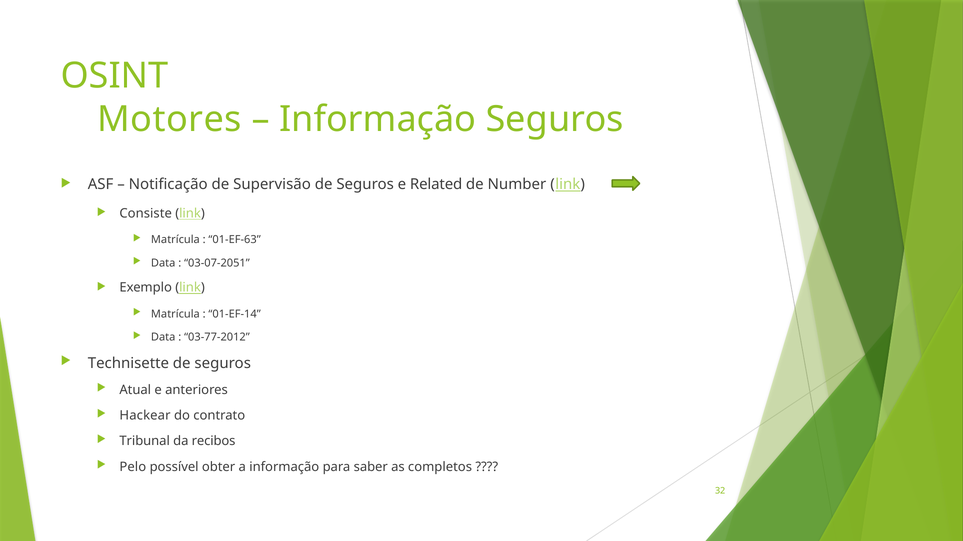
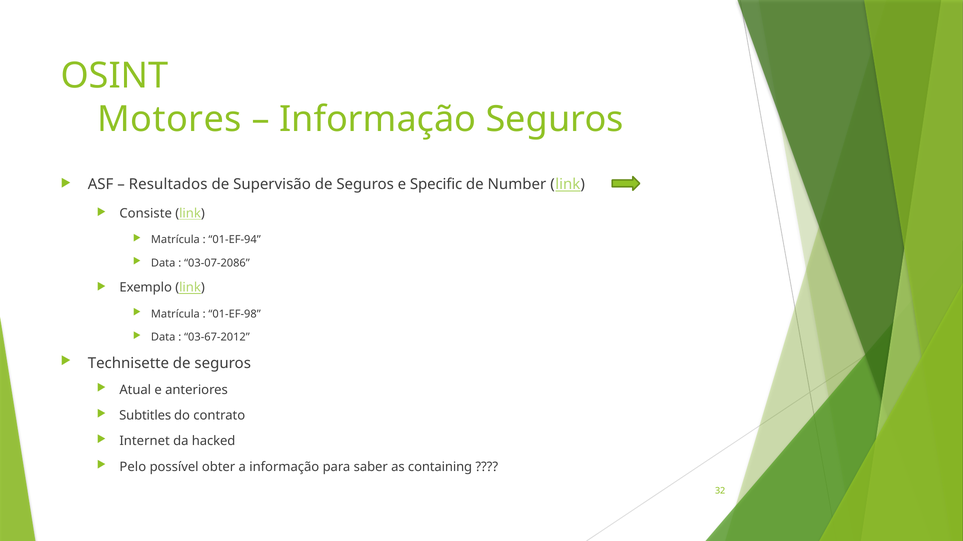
Notificação: Notificação -> Resultados (168, 184)
Related: Related -> Specific (436, 184)
01-EF-63: 01-EF-63 -> 01-EF-94 (235, 240)
03-07-2051: 03-07-2051 -> 03-07-2086 (217, 263)
01-EF-14: 01-EF-14 -> 01-EF-98 (235, 314)
03-77-2012: 03-77-2012 -> 03-67-2012 (217, 338)
Hackear: Hackear -> Subtitles (145, 416)
Tribunal: Tribunal -> Internet (145, 442)
recibos: recibos -> hacked (214, 442)
completos: completos -> containing (440, 467)
